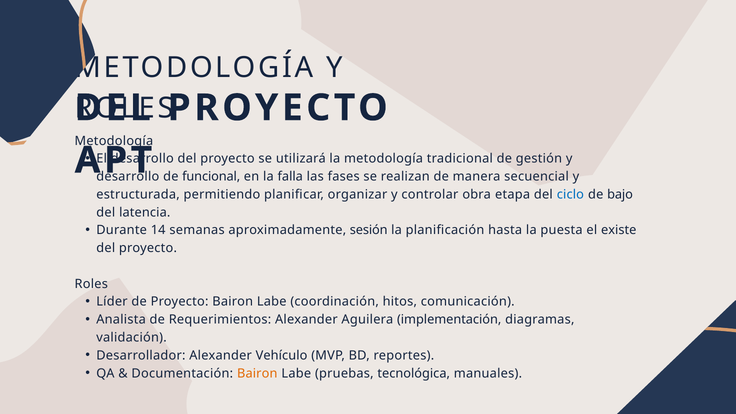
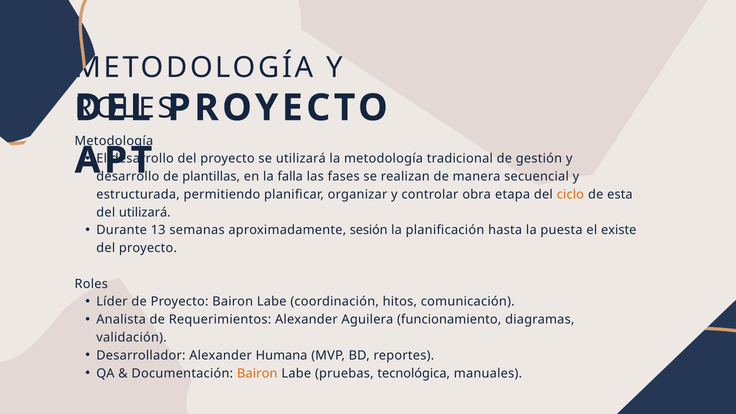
funcional: funcional -> plantillas (211, 177)
ciclo colour: blue -> orange (570, 195)
bajo: bajo -> esta (620, 195)
del latencia: latencia -> utilizará (145, 212)
14: 14 -> 13 (158, 230)
implementación: implementación -> funcionamiento (449, 320)
Vehículo: Vehículo -> Humana (282, 355)
